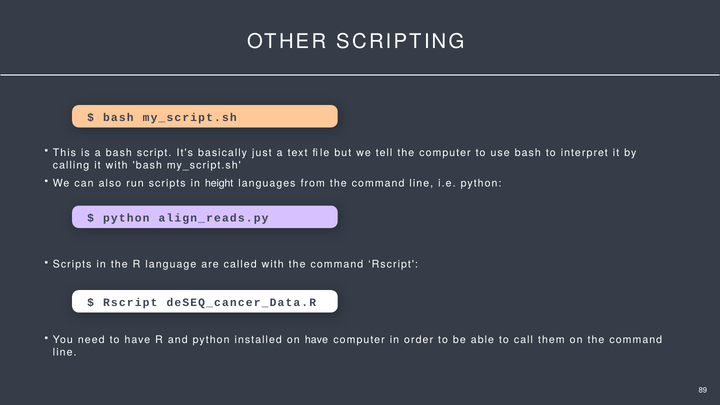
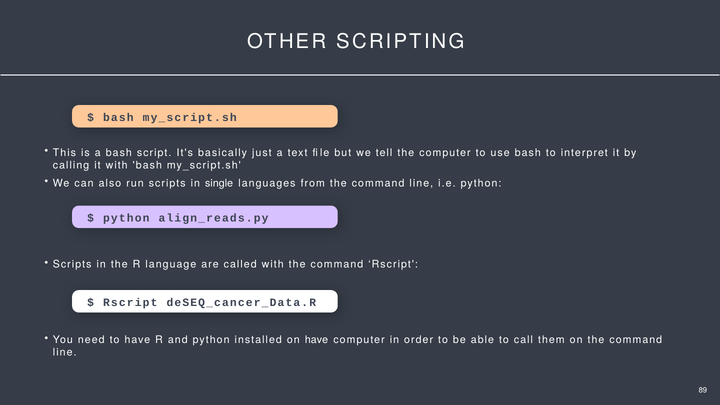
height: height -> single (219, 183)
